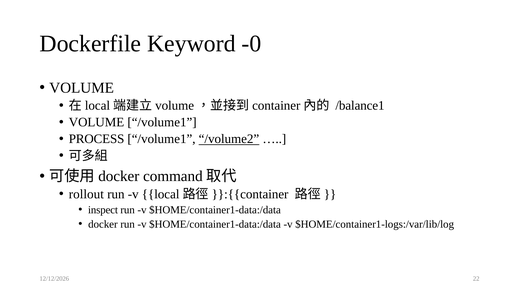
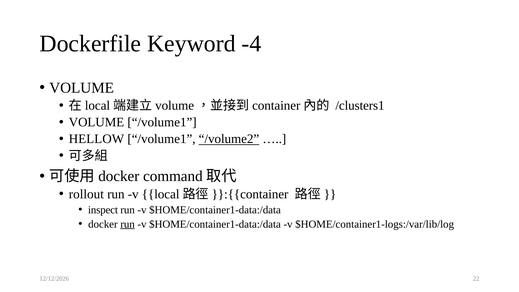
-0: -0 -> -4 (251, 44)
/balance1: /balance1 -> /clusters1 (360, 106)
PROCESS: PROCESS -> HELLOW (96, 139)
run underline: none -> present (128, 224)
